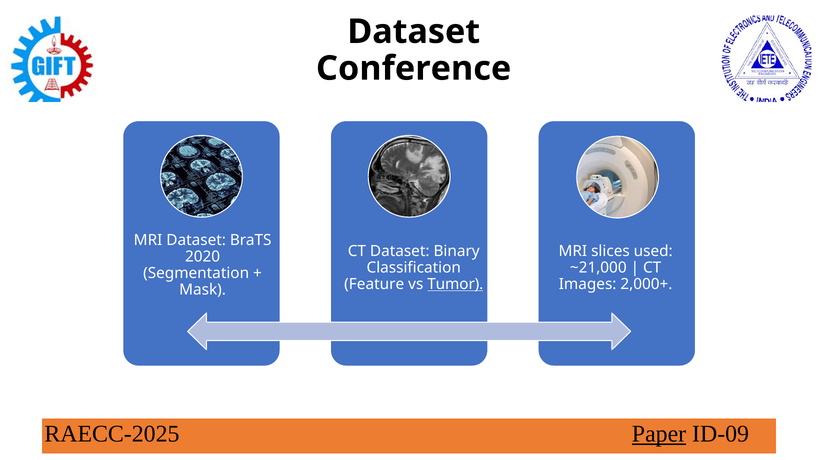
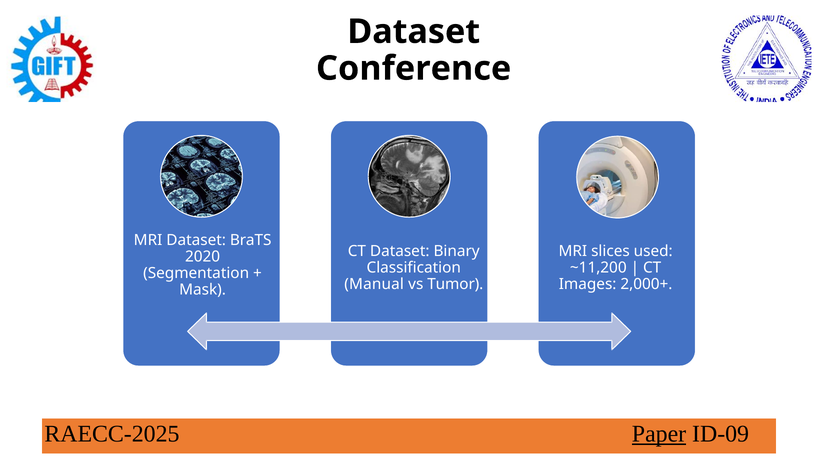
~21,000: ~21,000 -> ~11,200 (598, 268)
Feature: Feature -> Manual (374, 284)
Tumor underline: present -> none (455, 284)
